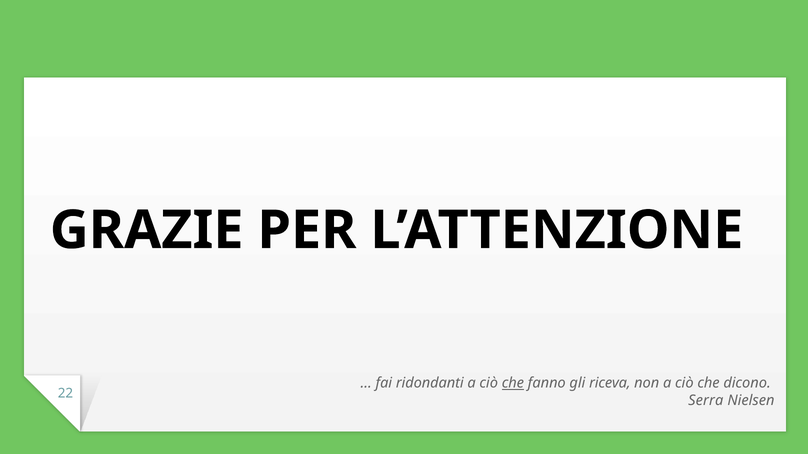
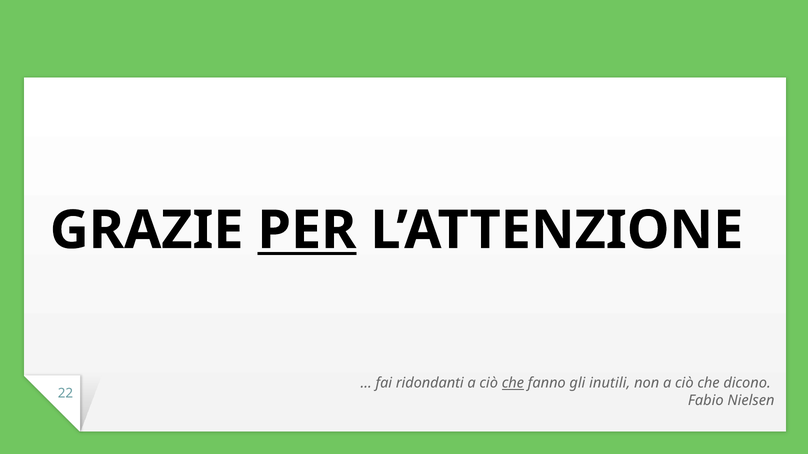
PER underline: none -> present (307, 231)
riceva: riceva -> inutili (610, 384)
Serra: Serra -> Fabio (706, 401)
